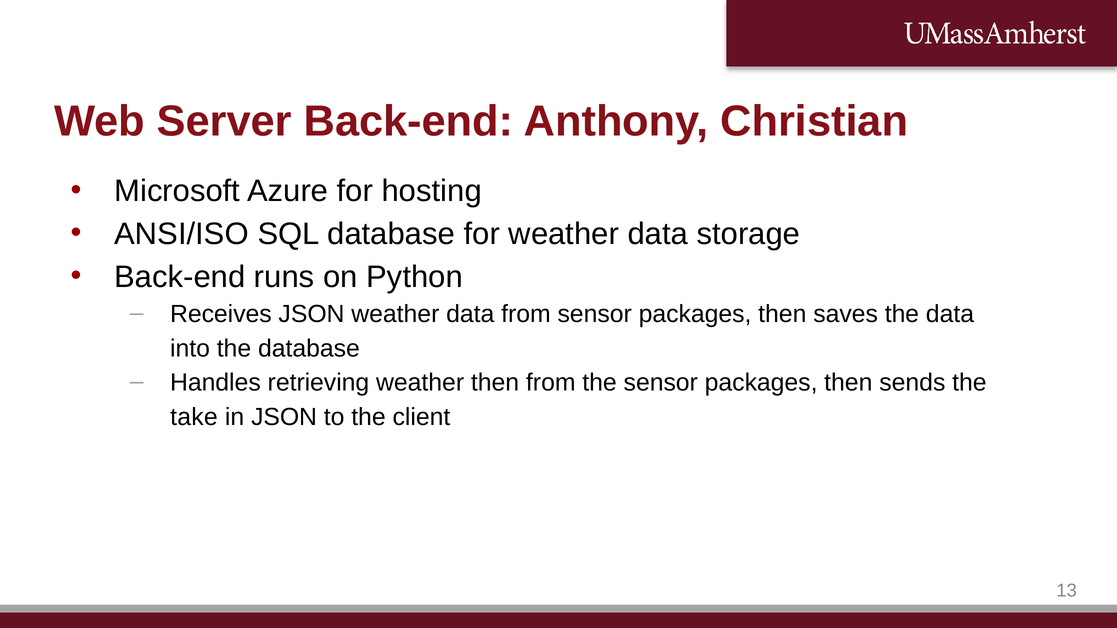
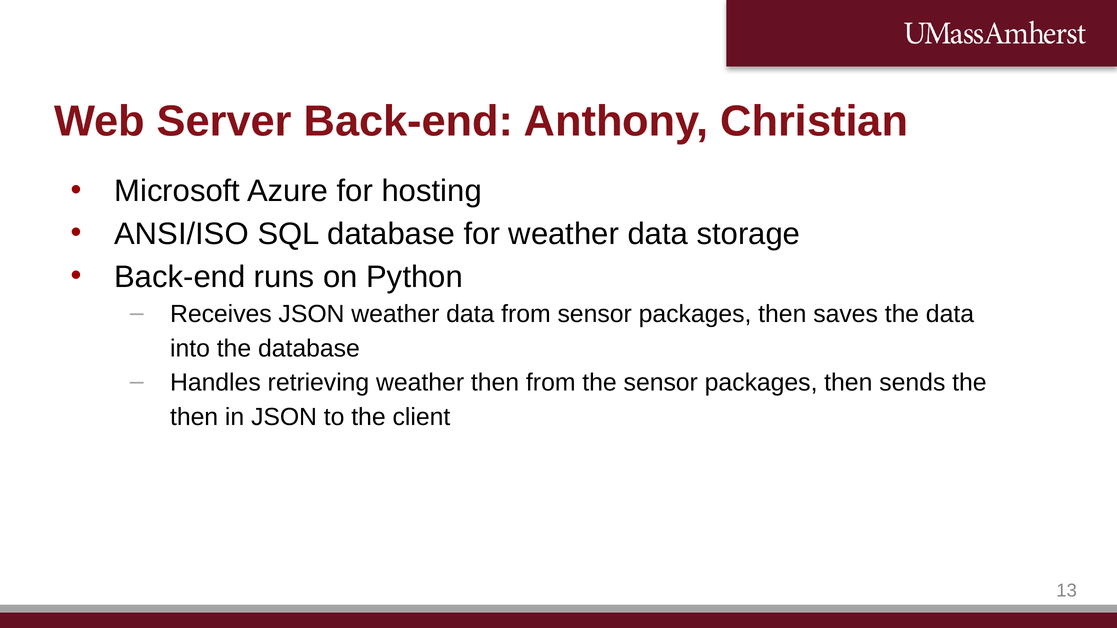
take: take -> then (194, 417)
